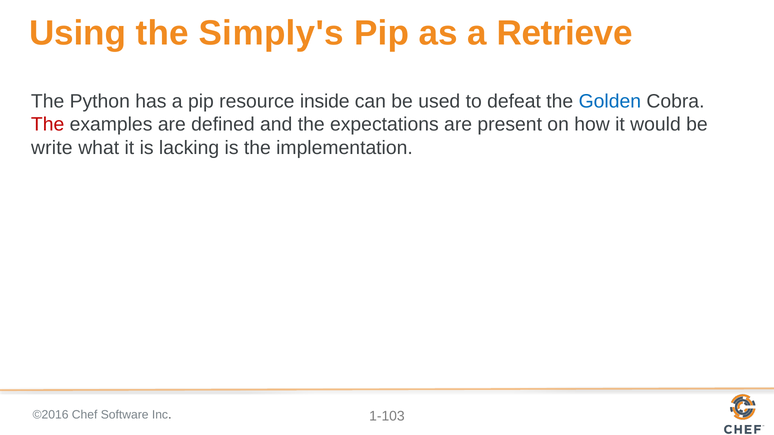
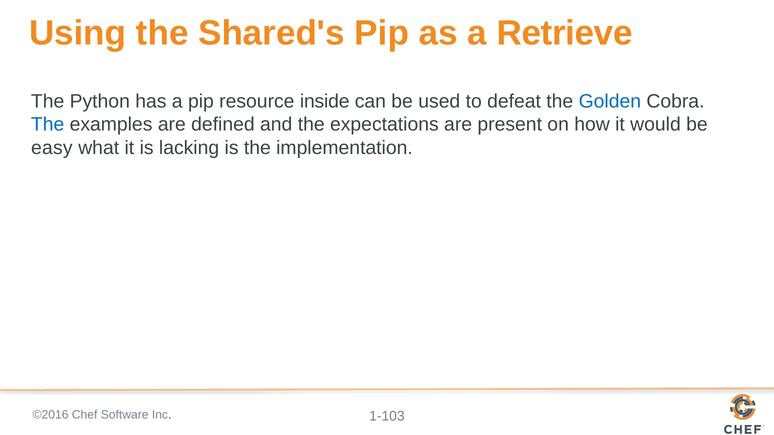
Simply's: Simply's -> Shared's (272, 33)
The colour: red -> blue (48, 125)
write: write -> easy (52, 148)
